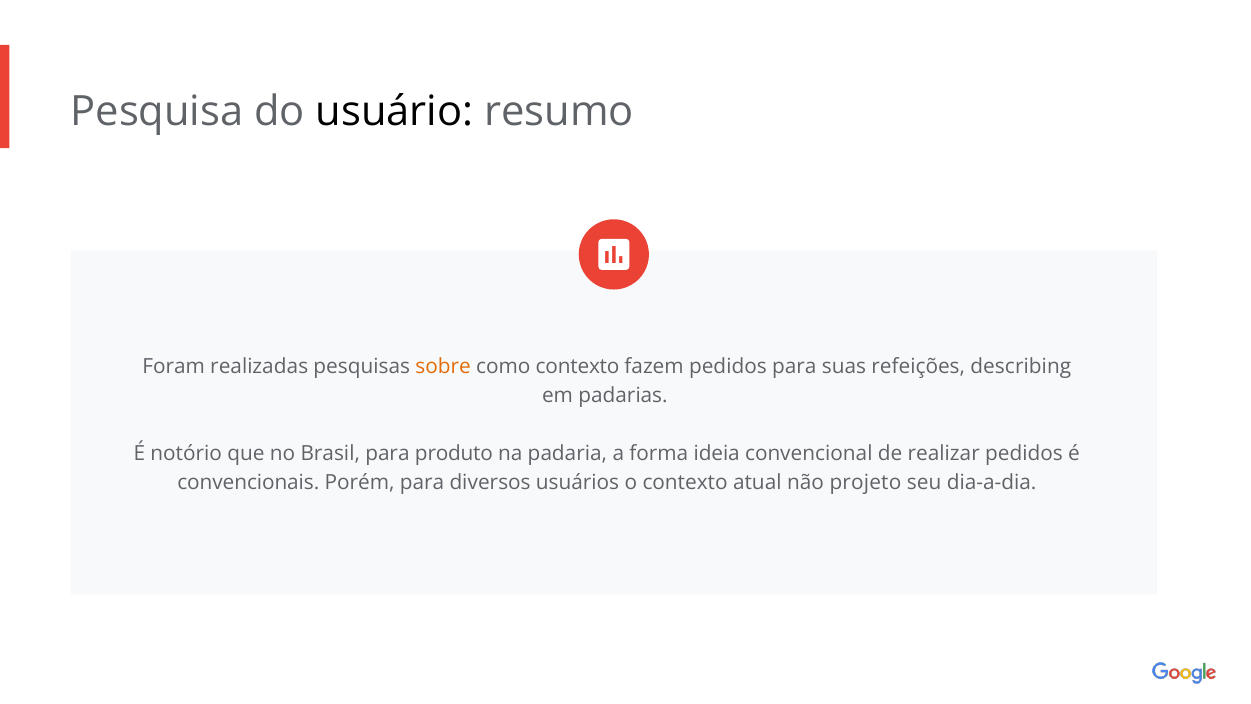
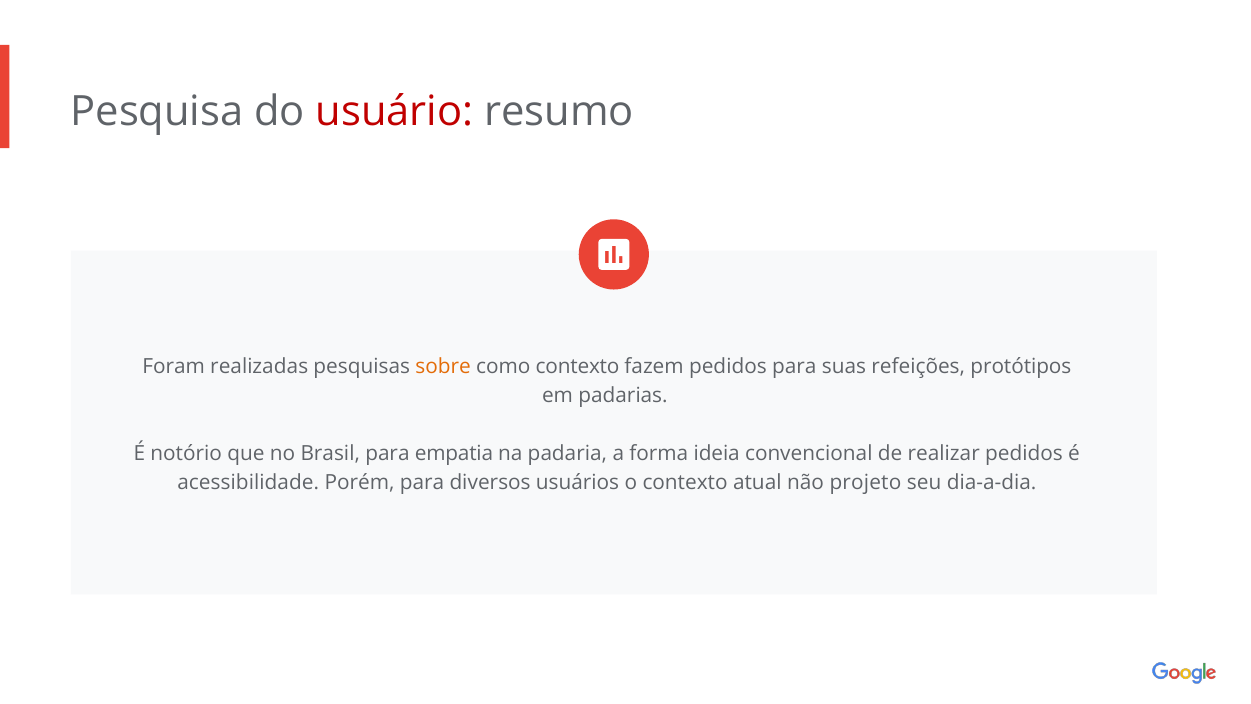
usuário colour: black -> red (395, 112)
describing: describing -> protótipos (1021, 367)
produto: produto -> empatia (454, 453)
convencionais: convencionais -> acessibilidade (248, 482)
